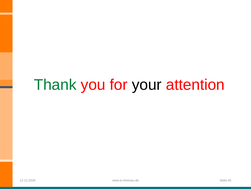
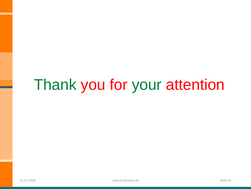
your colour: black -> green (147, 85)
